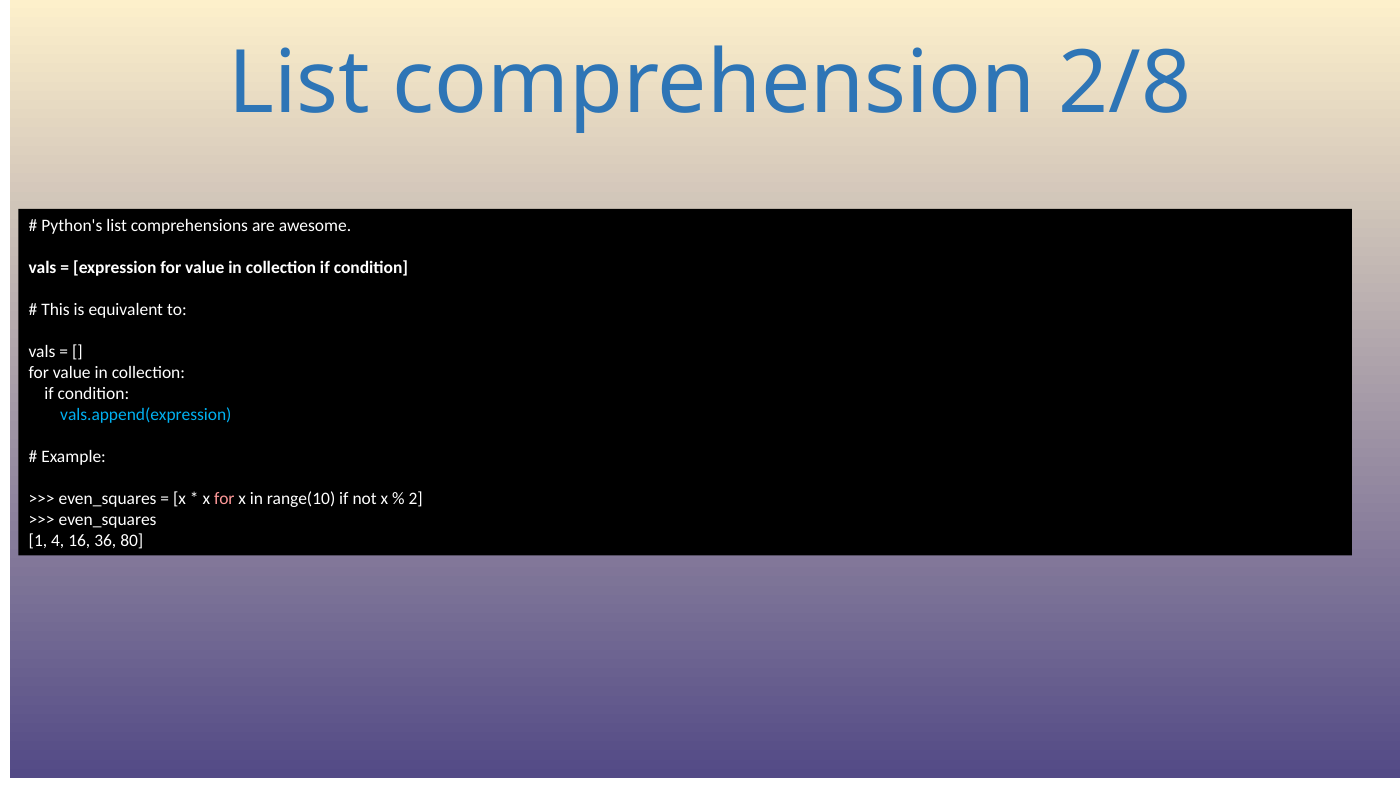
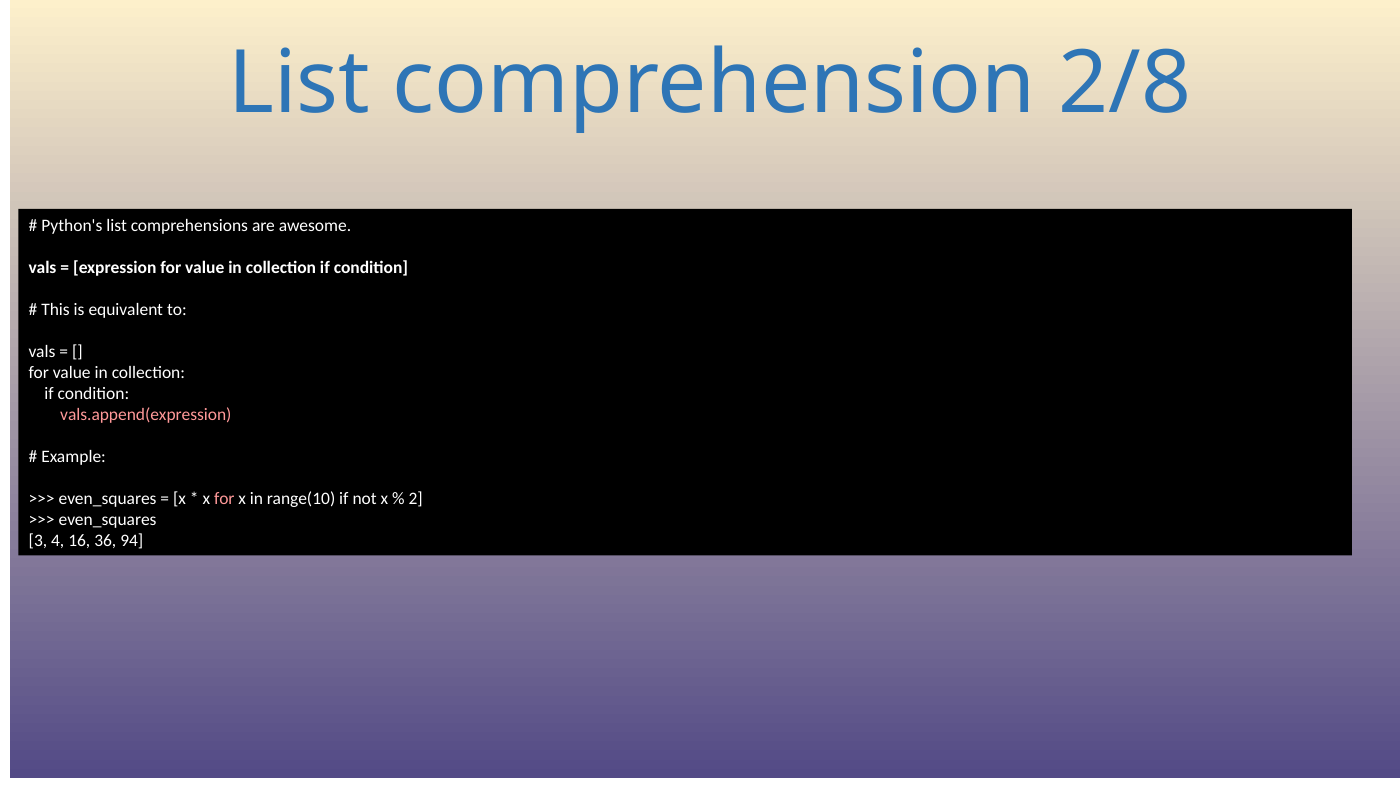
vals.append(expression colour: light blue -> pink (146, 415)
1: 1 -> 3 (38, 541)
80: 80 -> 94 (132, 541)
